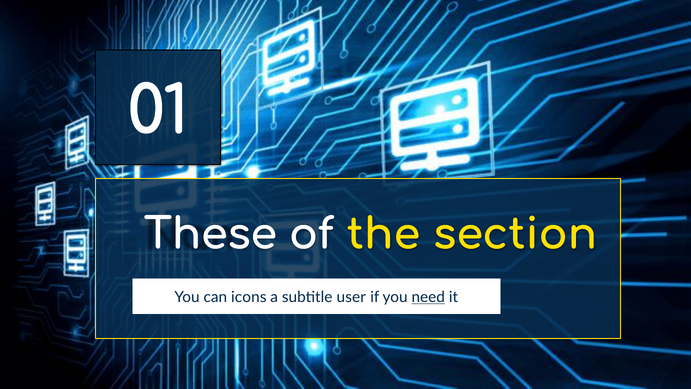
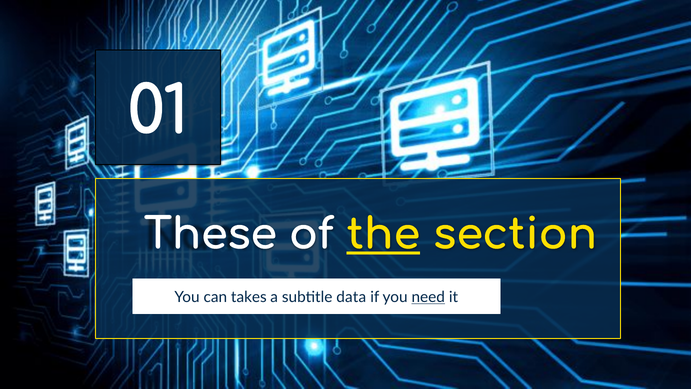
the underline: none -> present (383, 234)
icons: icons -> takes (249, 297)
user: user -> data (351, 297)
